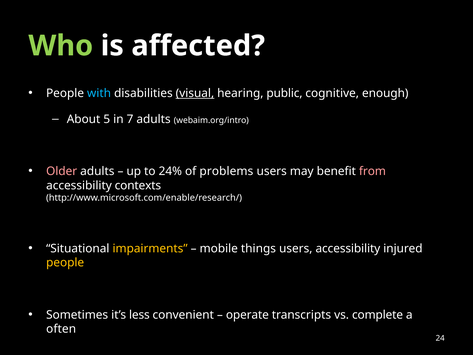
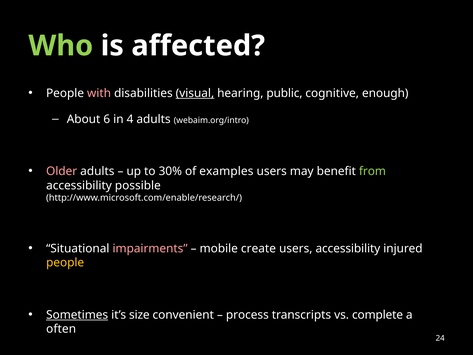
with colour: light blue -> pink (99, 93)
5: 5 -> 6 (107, 119)
7: 7 -> 4 (130, 119)
24%: 24% -> 30% (170, 171)
problems: problems -> examples (226, 171)
from colour: pink -> light green (372, 171)
contexts: contexts -> possible (138, 185)
impairments colour: yellow -> pink (150, 248)
things: things -> create (258, 248)
Sometimes underline: none -> present (77, 315)
less: less -> size (139, 315)
operate: operate -> process (247, 315)
